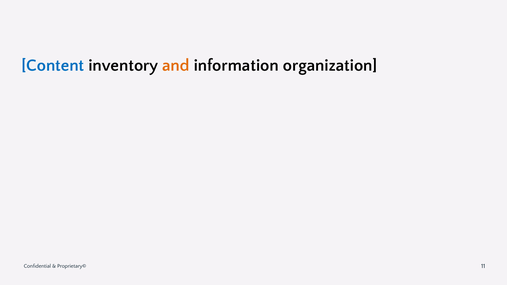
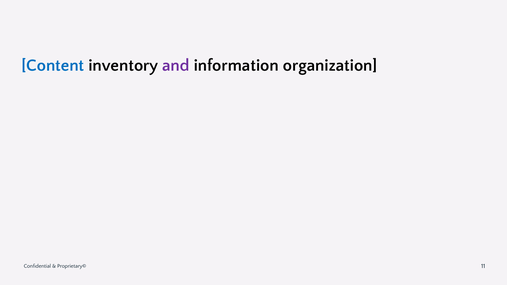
and colour: orange -> purple (176, 65)
